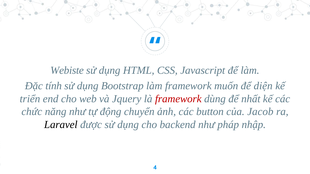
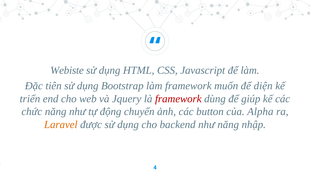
tính: tính -> tiên (54, 86)
nhất: nhất -> giúp (251, 99)
Jacob: Jacob -> Alpha (260, 112)
Laravel colour: black -> orange (61, 125)
như pháp: pháp -> năng (228, 125)
